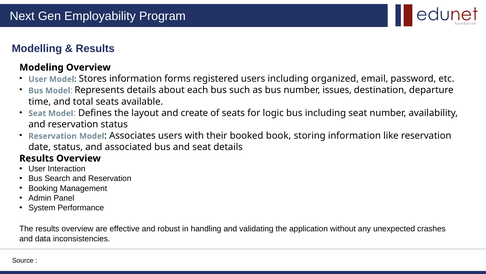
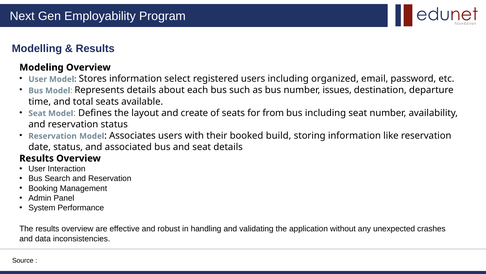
forms: forms -> select (177, 79)
logic: logic -> from (273, 113)
book: book -> build (279, 135)
